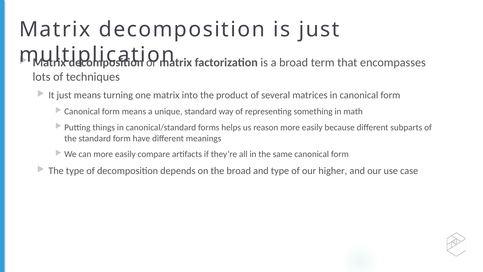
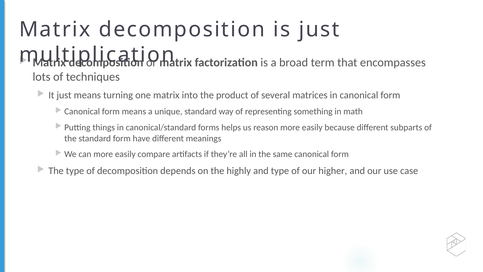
the broad: broad -> highly (239, 171)
